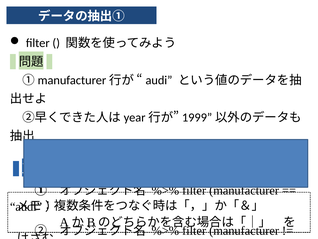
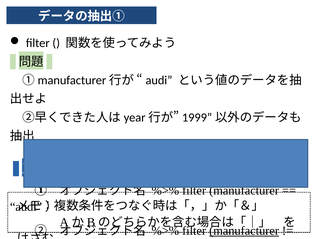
manufacturer underline: none -> present (244, 230)
